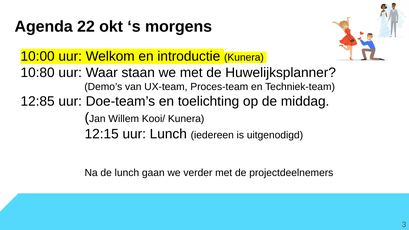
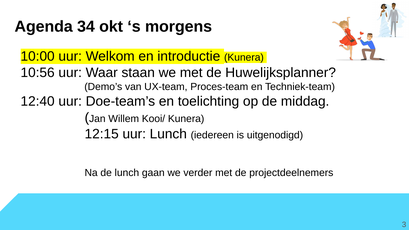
22: 22 -> 34 (86, 26)
10:80: 10:80 -> 10:56 (38, 73)
12:85: 12:85 -> 12:40 (38, 101)
